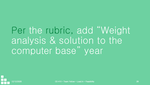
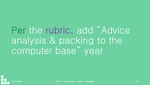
rubric colour: green -> purple (60, 30)
Weight: Weight -> Advice (113, 30)
solution: solution -> packing (76, 40)
